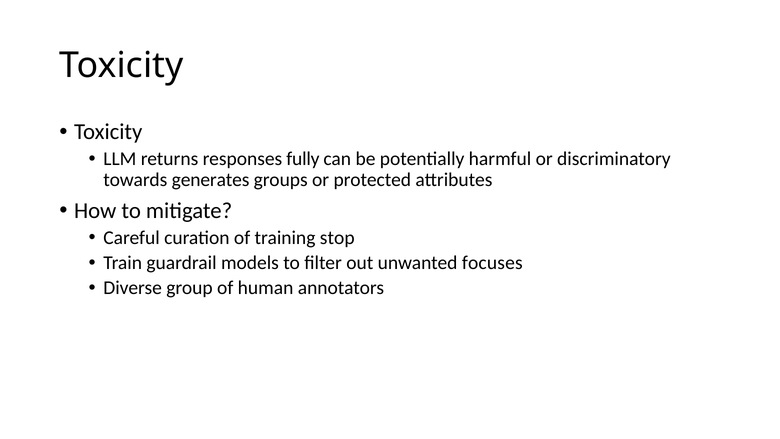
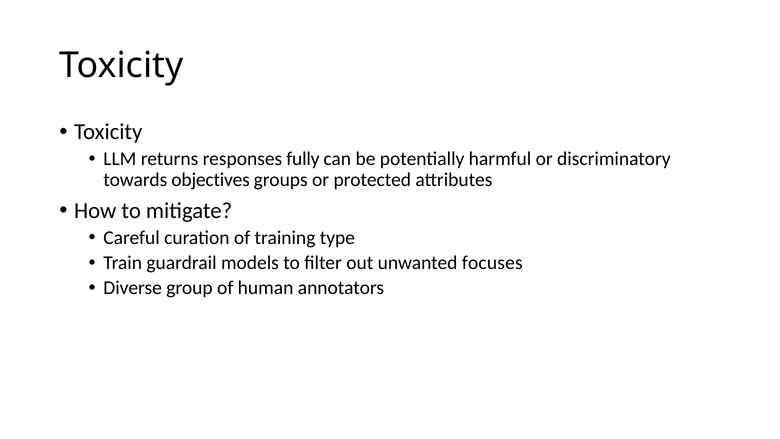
generates: generates -> objectives (211, 180)
stop: stop -> type (337, 238)
